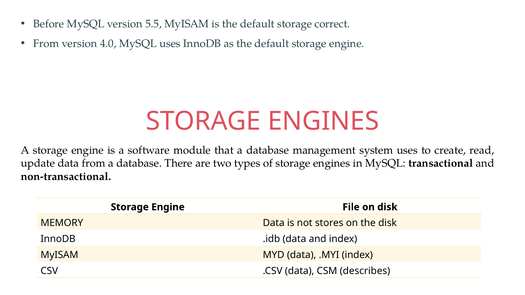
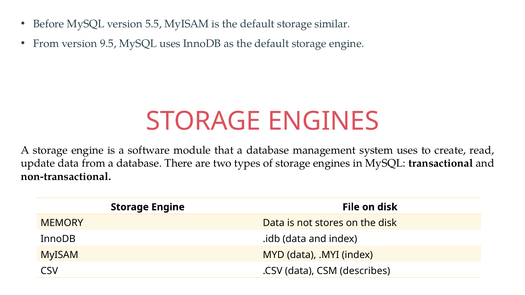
correct: correct -> similar (332, 24)
4.0: 4.0 -> 9.5 (108, 44)
